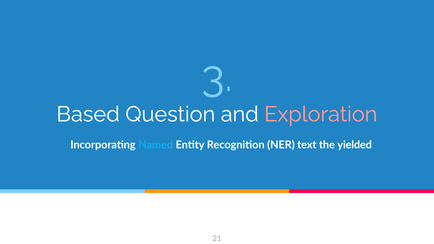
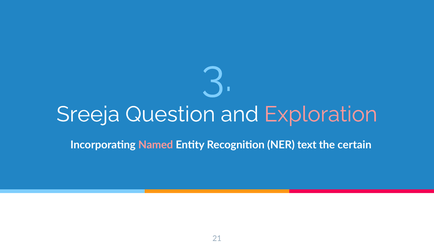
Based: Based -> Sreeja (88, 114)
Named colour: light blue -> pink (156, 145)
yielded: yielded -> certain (355, 145)
